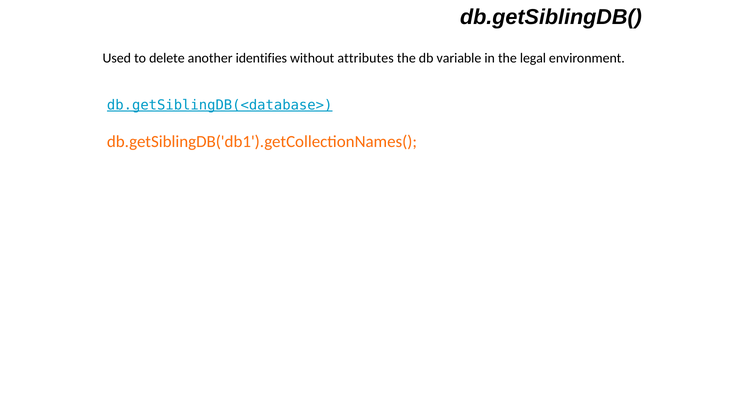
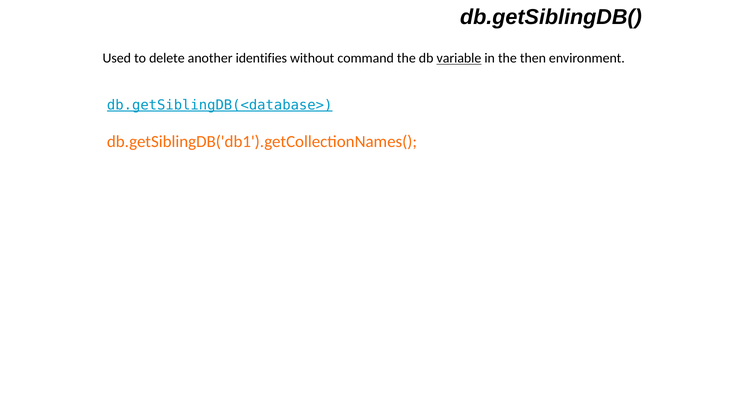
attributes: attributes -> command (366, 58)
variable underline: none -> present (459, 58)
legal: legal -> then (533, 58)
